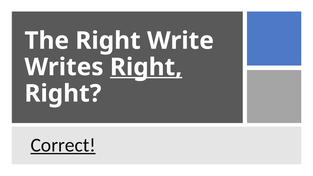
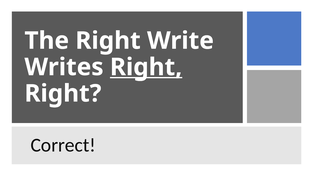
Correct underline: present -> none (63, 145)
